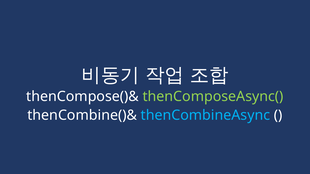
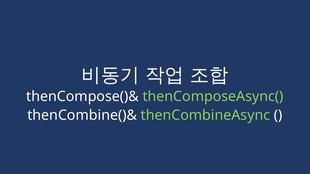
thenCombineAsync colour: light blue -> light green (205, 115)
